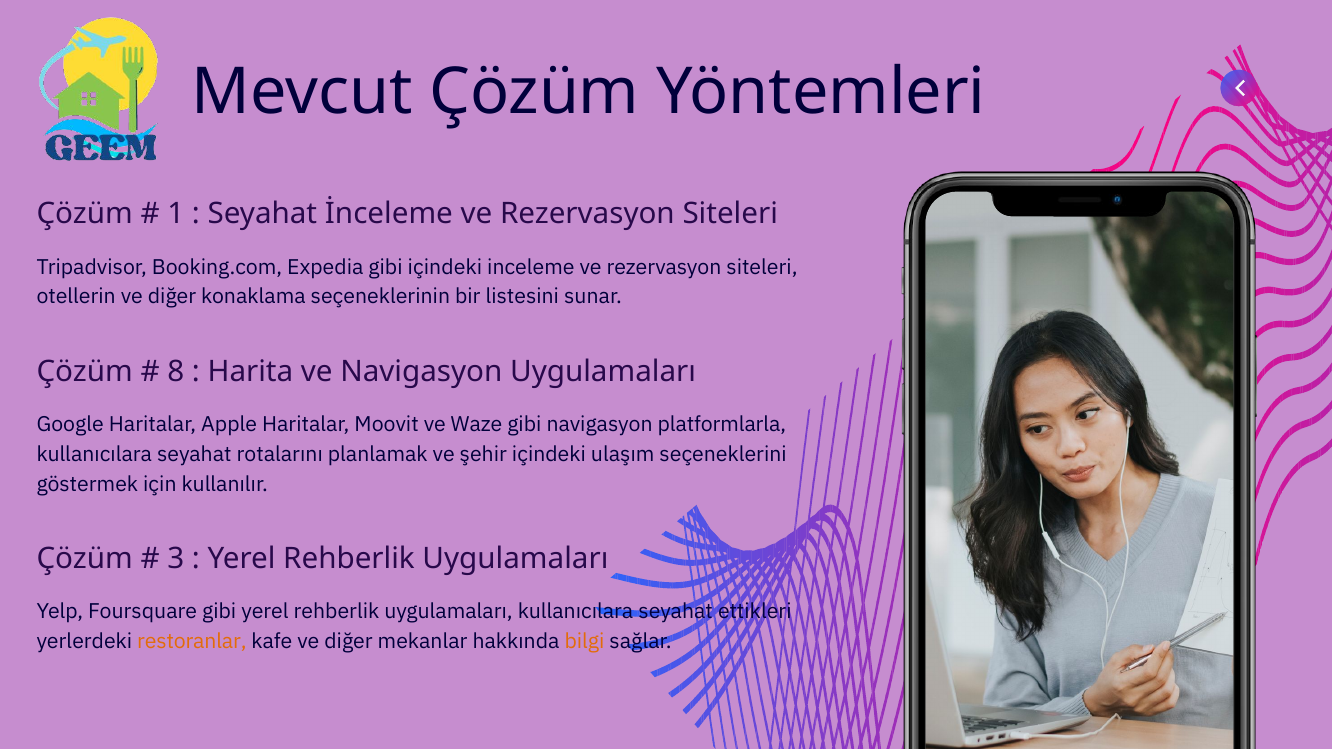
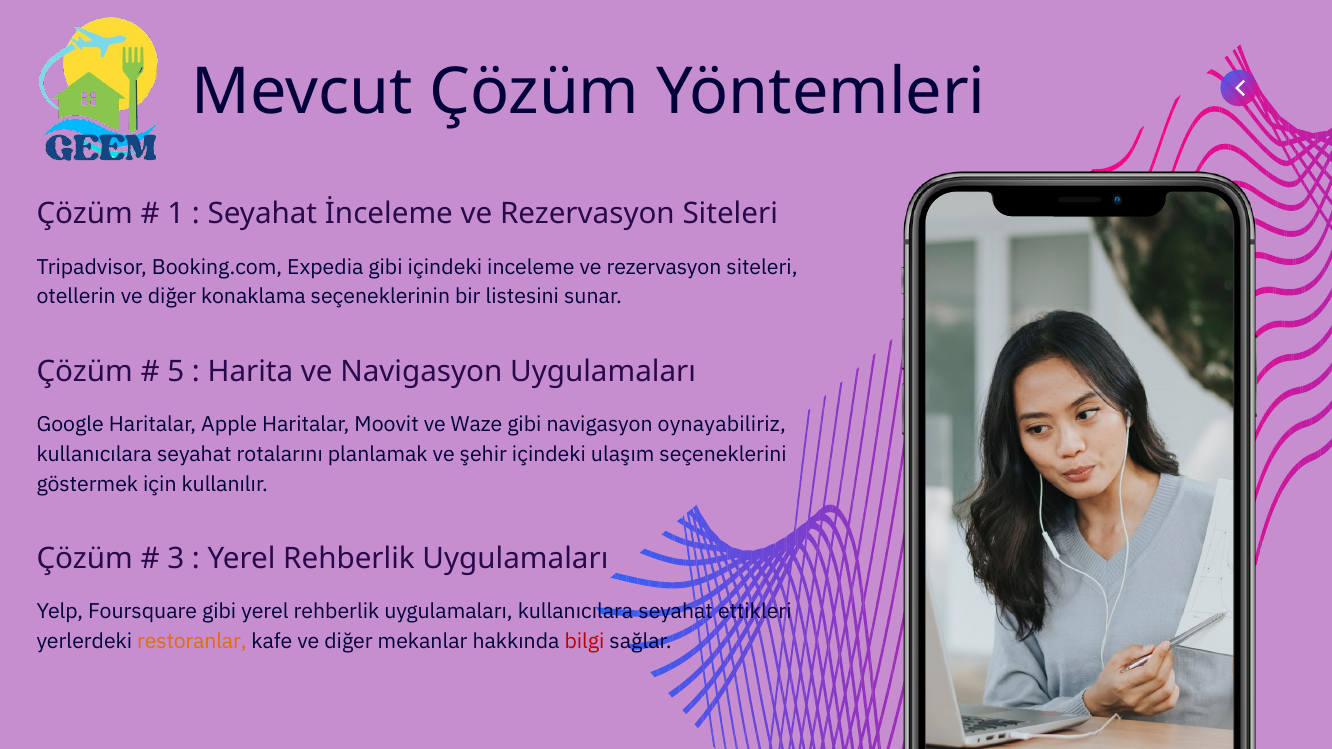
8: 8 -> 5 (176, 372)
platformlarla: platformlarla -> oynayabiliriz (722, 425)
bilgi colour: orange -> red (585, 642)
